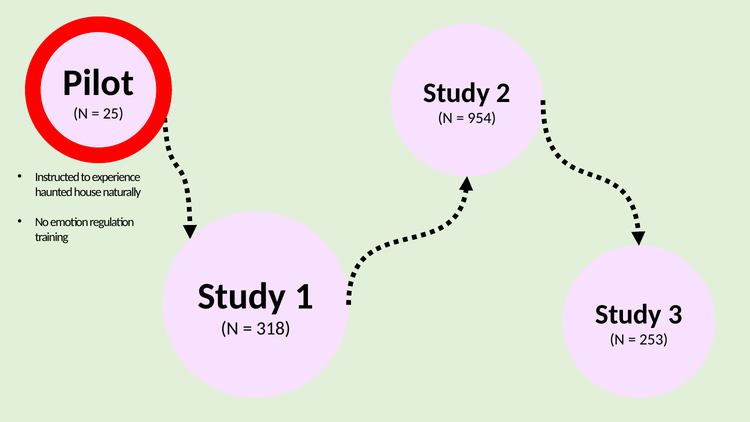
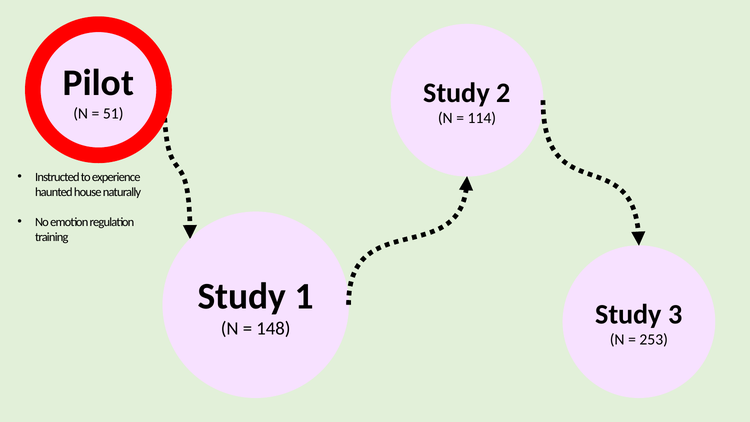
25: 25 -> 51 (113, 113)
954: 954 -> 114 (482, 118)
318: 318 -> 148 (273, 328)
